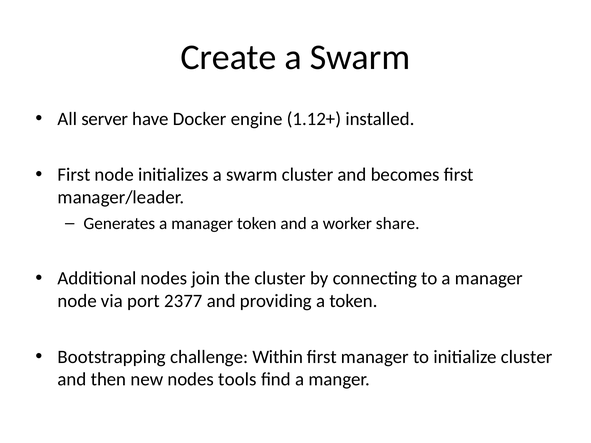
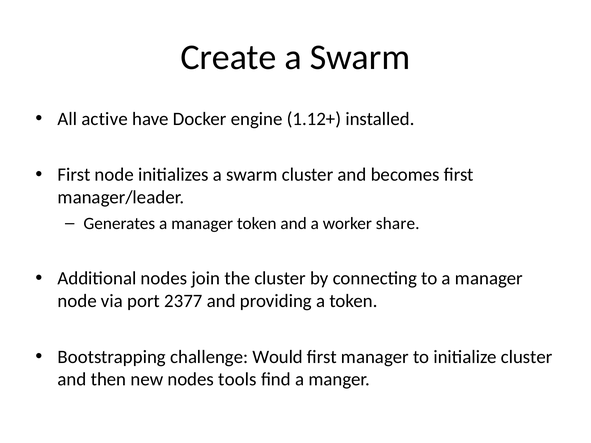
server: server -> active (105, 119)
Within: Within -> Would (278, 357)
